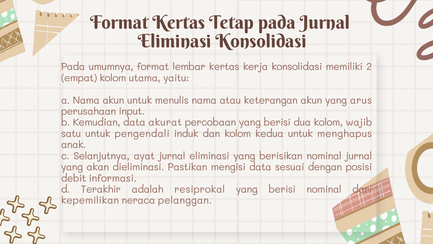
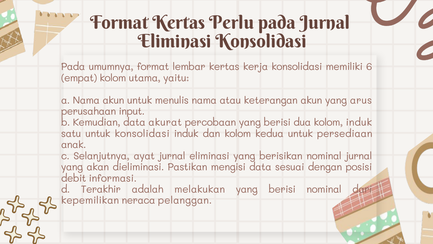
Tetap: Tetap -> Perlu (232, 23)
2: 2 -> 6 (369, 67)
kolom wajib: wajib -> induk (359, 122)
untuk pengendali: pengendali -> konsolidasi (142, 134)
menghapus: menghapus -> persediaan (345, 134)
resiprokal: resiprokal -> melakukan (200, 189)
